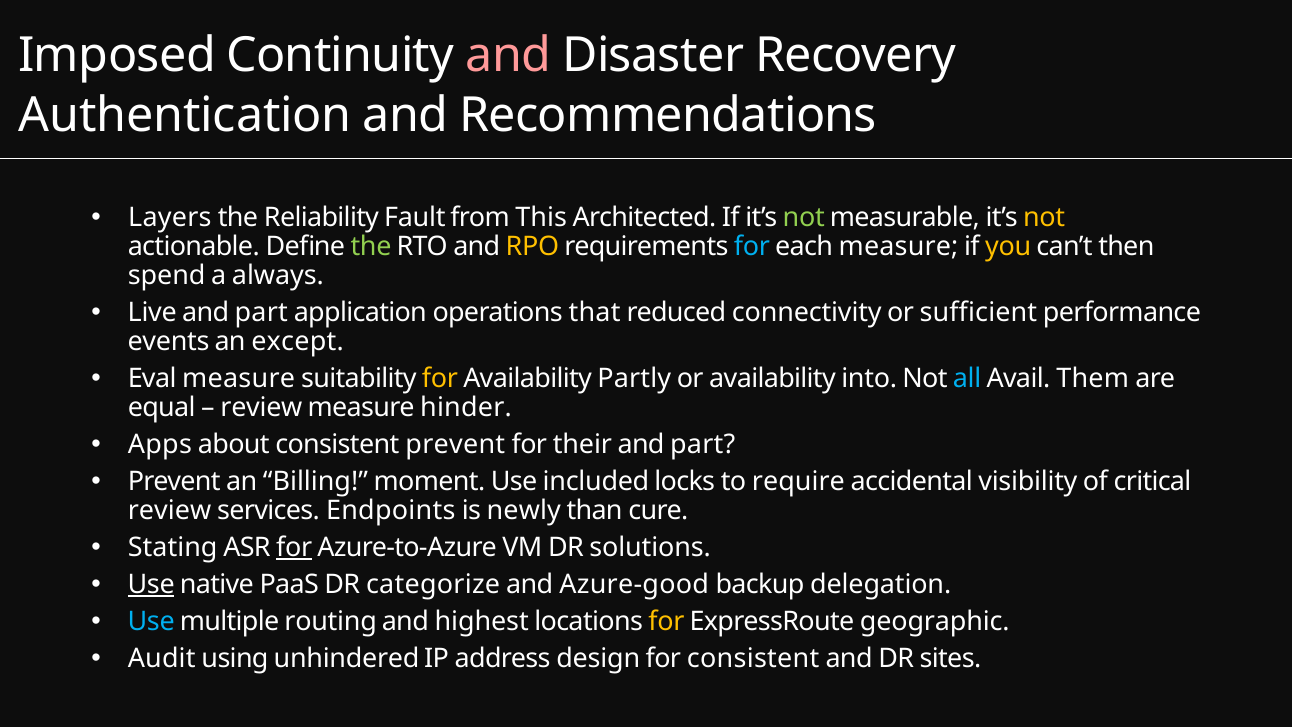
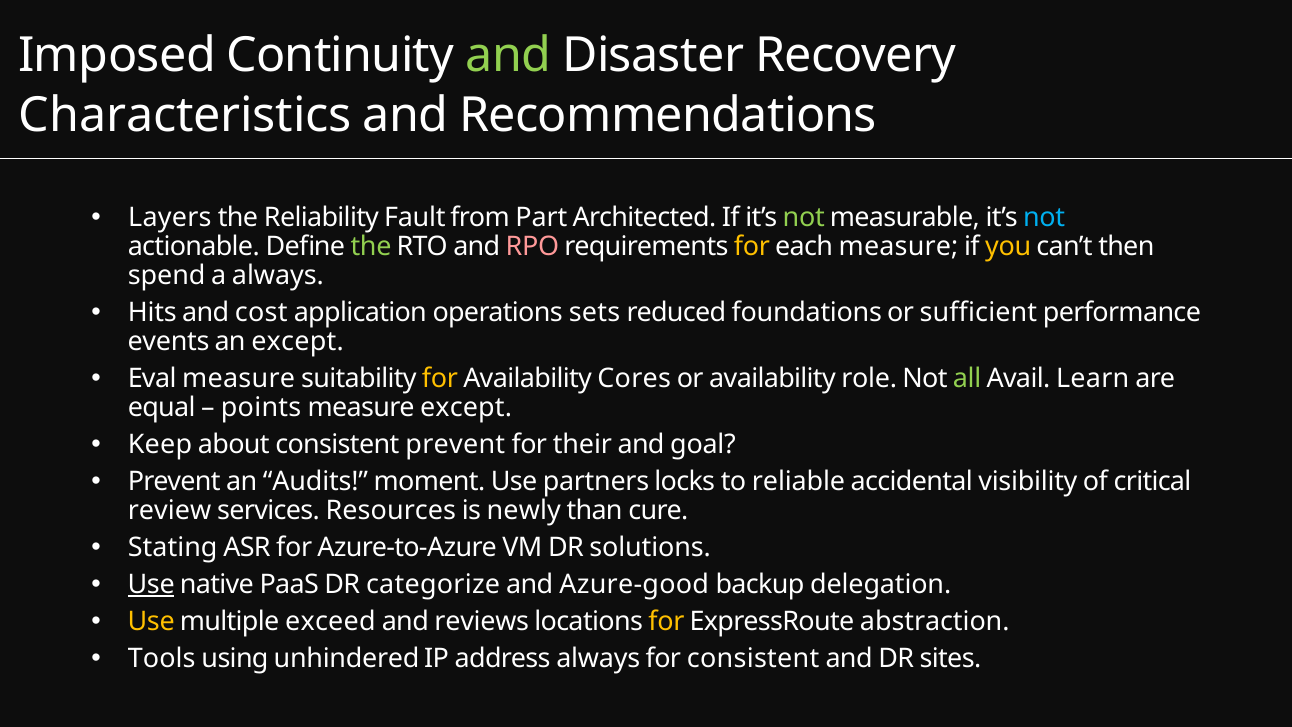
and colour: pink -> light green (509, 55)
Authentication: Authentication -> Characteristics (185, 115)
This: This -> Part (541, 217)
not colour: yellow -> light blue (1044, 217)
RPO colour: yellow -> pink (533, 246)
for colour: light blue -> yellow (752, 246)
Live: Live -> Hits (152, 312)
part: part -> cost (261, 312)
that: that -> sets (595, 312)
connectivity: connectivity -> foundations (807, 312)
Partly: Partly -> Cores (634, 378)
into: into -> role (869, 378)
all colour: light blue -> light green (967, 378)
Them: Them -> Learn (1093, 378)
review: review -> points (261, 407)
measure hinder: hinder -> except (466, 407)
Apps: Apps -> Keep (160, 444)
part: part -> goal (703, 444)
Billing: Billing -> Audits (316, 481)
included: included -> partners (596, 481)
require: require -> reliable (799, 481)
Endpoints: Endpoints -> Resources (391, 510)
for underline: present -> none (294, 547)
Use colour: light blue -> yellow (151, 621)
routing: routing -> exceed (330, 621)
highest: highest -> reviews (482, 621)
geographic: geographic -> abstraction (935, 621)
Audit: Audit -> Tools (162, 658)
address design: design -> always (598, 658)
